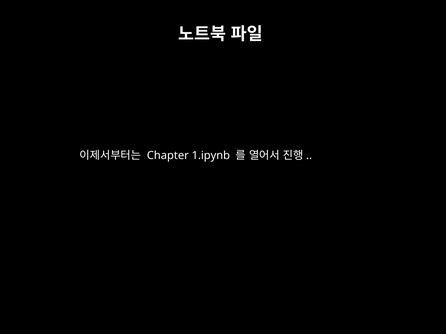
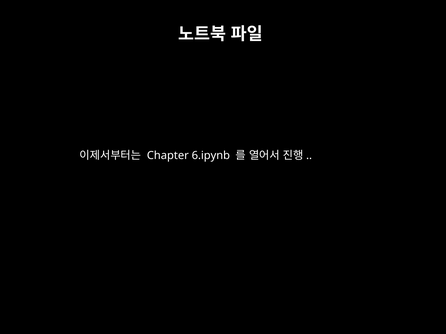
1.ipynb: 1.ipynb -> 6.ipynb (211, 156)
